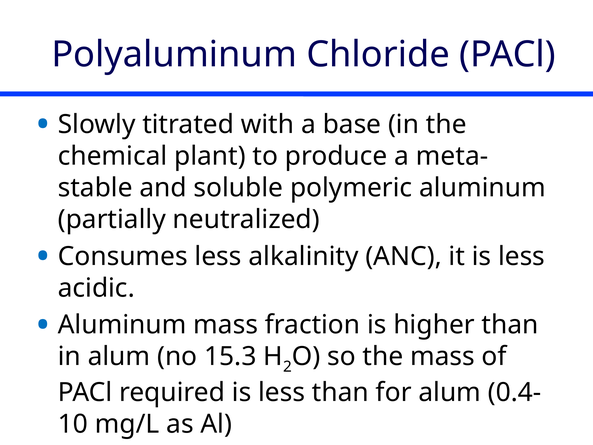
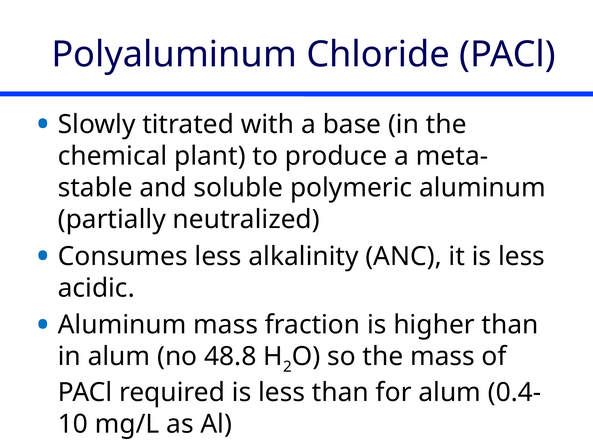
15.3: 15.3 -> 48.8 (230, 356)
